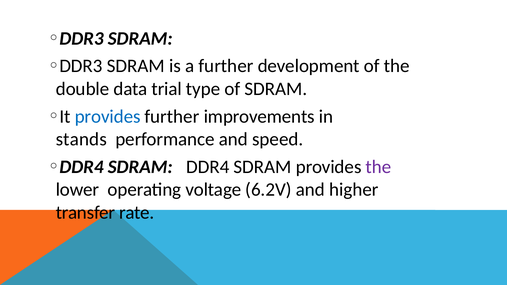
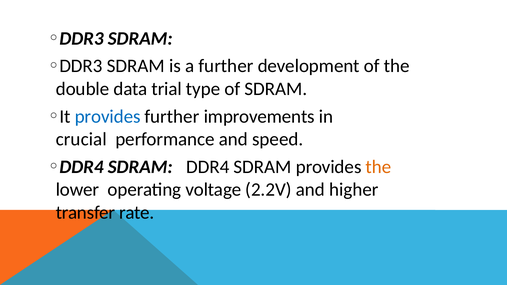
stands: stands -> crucial (81, 139)
the colour: purple -> orange (379, 167)
6.2V: 6.2V -> 2.2V (268, 190)
